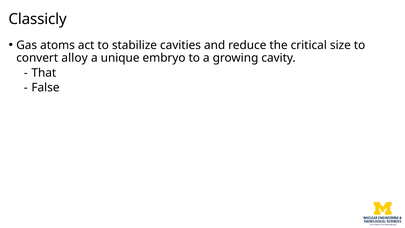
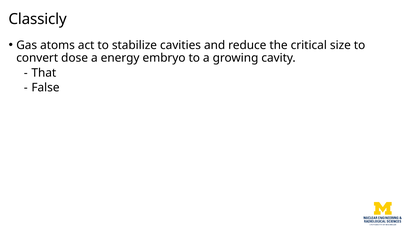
alloy: alloy -> dose (75, 58)
unique: unique -> energy (120, 58)
